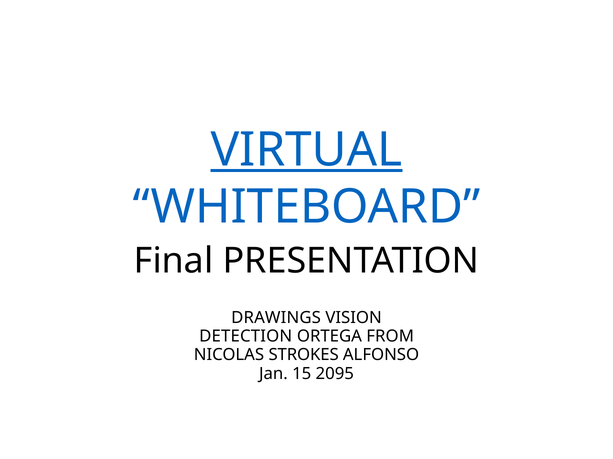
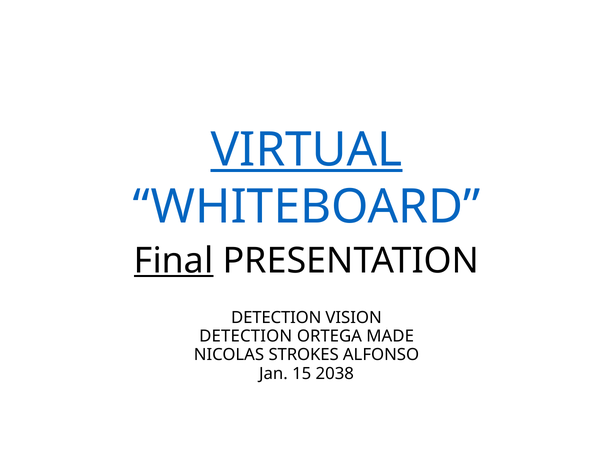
Final underline: none -> present (174, 261)
DRAWINGS: DRAWINGS -> DETECTION (276, 318)
FROM: FROM -> MADE (390, 337)
2095: 2095 -> 2038 (335, 374)
